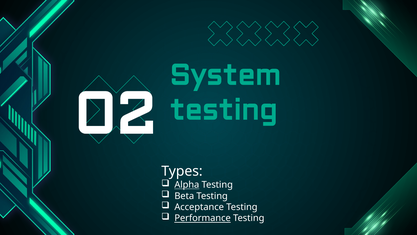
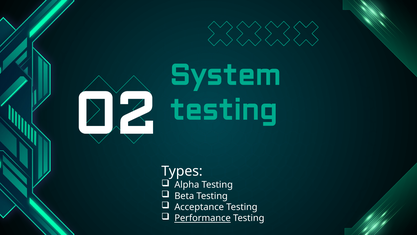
Alpha underline: present -> none (187, 185)
